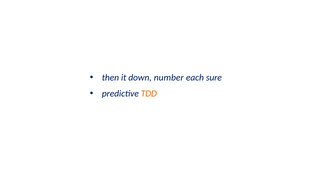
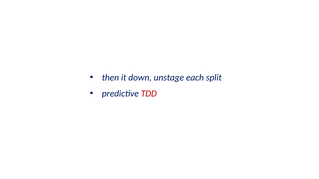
number: number -> unstage (169, 78)
sure: sure -> split (214, 78)
TDD colour: orange -> red (149, 94)
